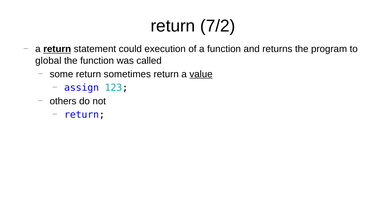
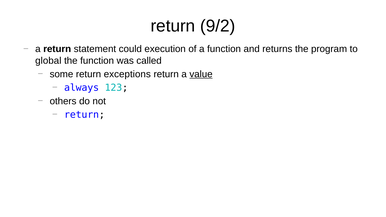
7/2: 7/2 -> 9/2 (218, 26)
return underline: present -> none (57, 49)
sometimes: sometimes -> exceptions (127, 74)
assign: assign -> always (82, 88)
